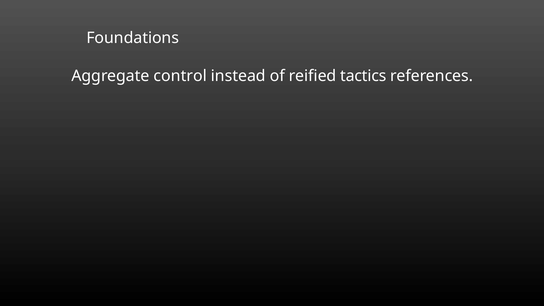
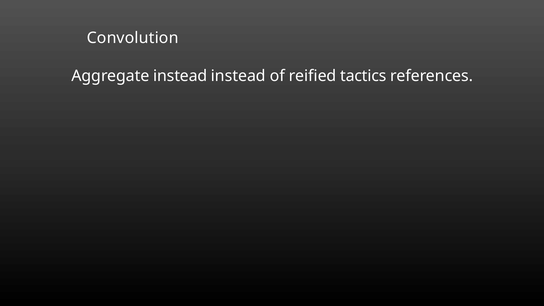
Foundations: Foundations -> Convolution (133, 38)
Aggregate control: control -> instead (180, 76)
